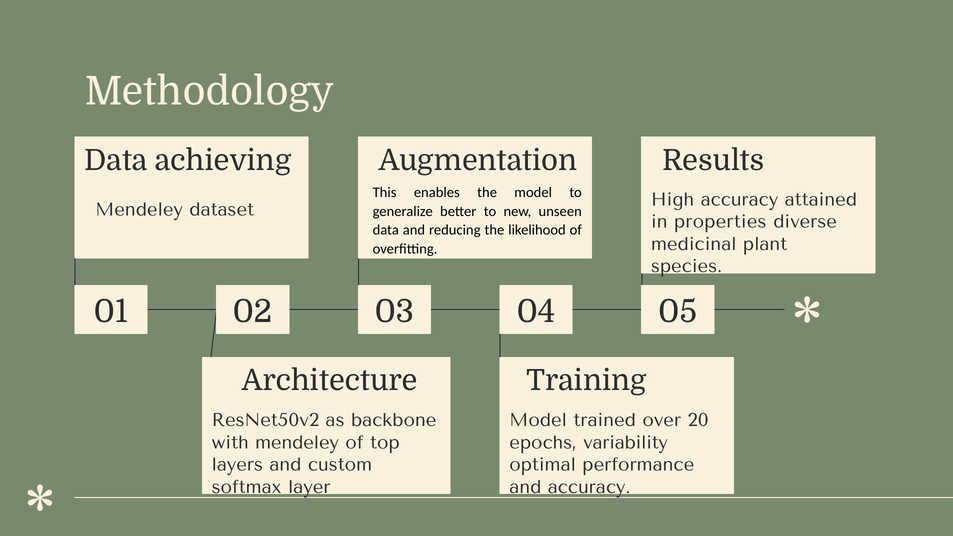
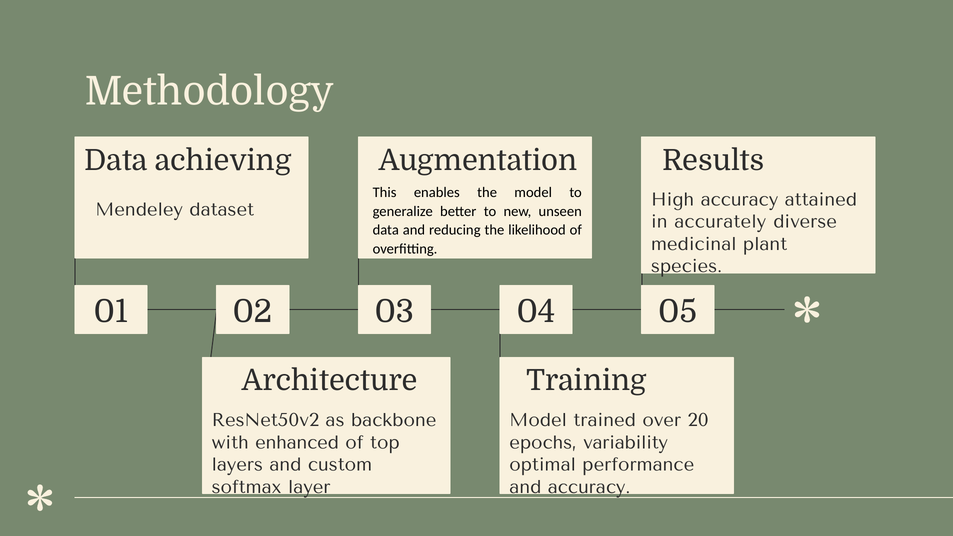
properties: properties -> accurately (720, 222)
with mendeley: mendeley -> enhanced (297, 443)
